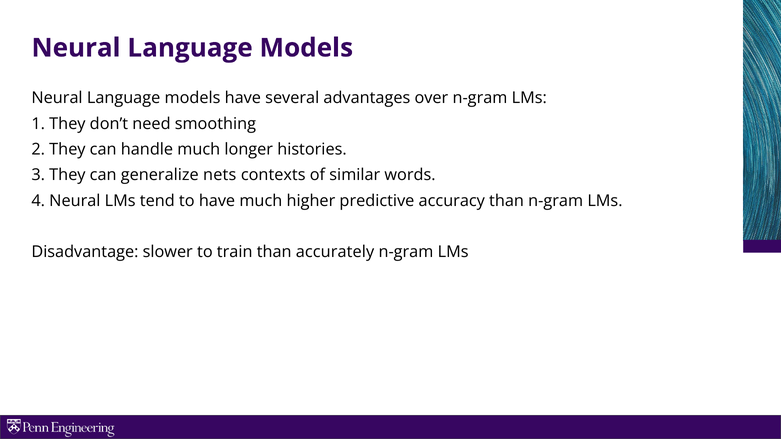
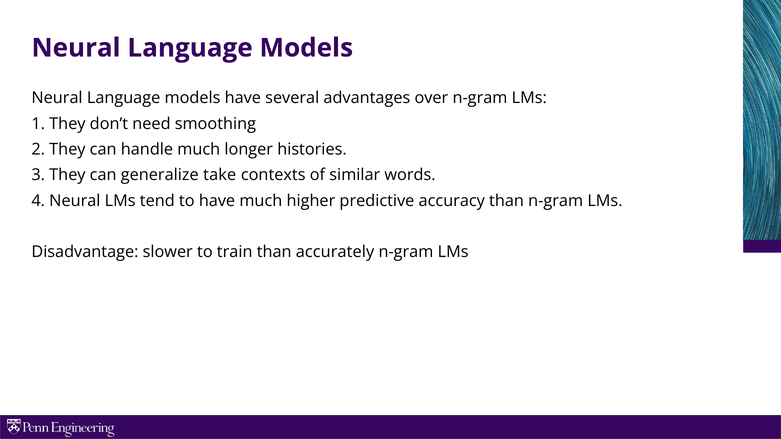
nets: nets -> take (220, 175)
